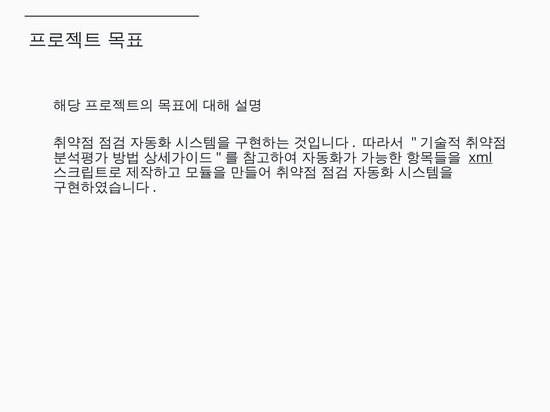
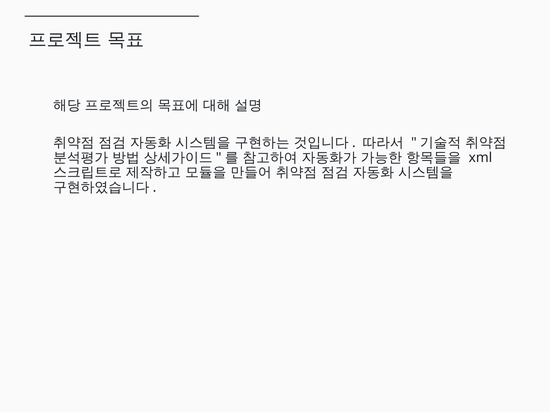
xml underline: present -> none (480, 158)
